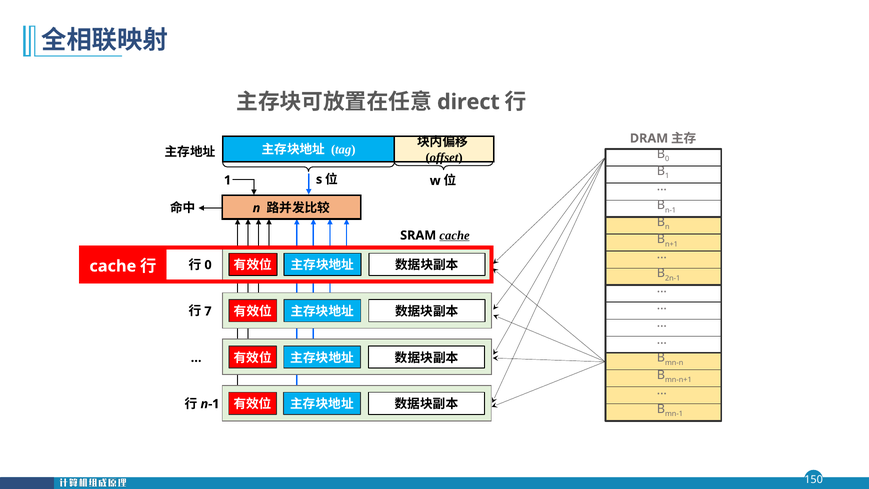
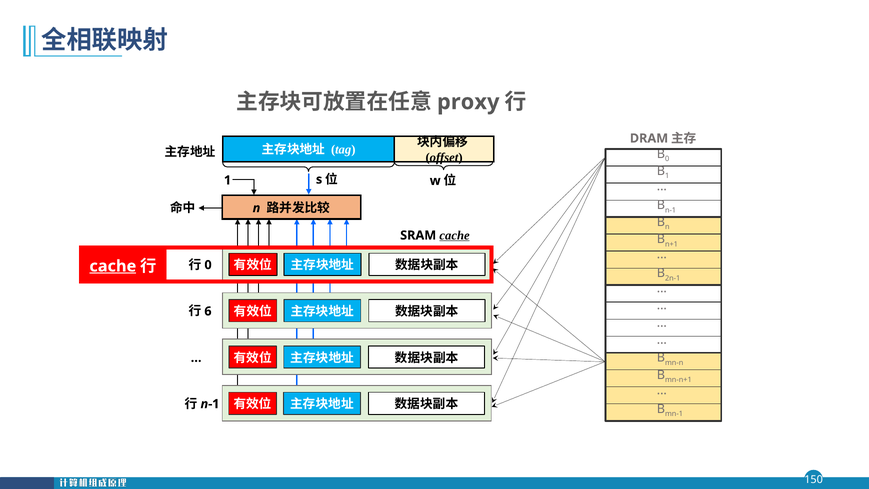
direct: direct -> proxy (468, 102)
cache underline: none -> present (113, 266)
7: 7 -> 6 (208, 311)
